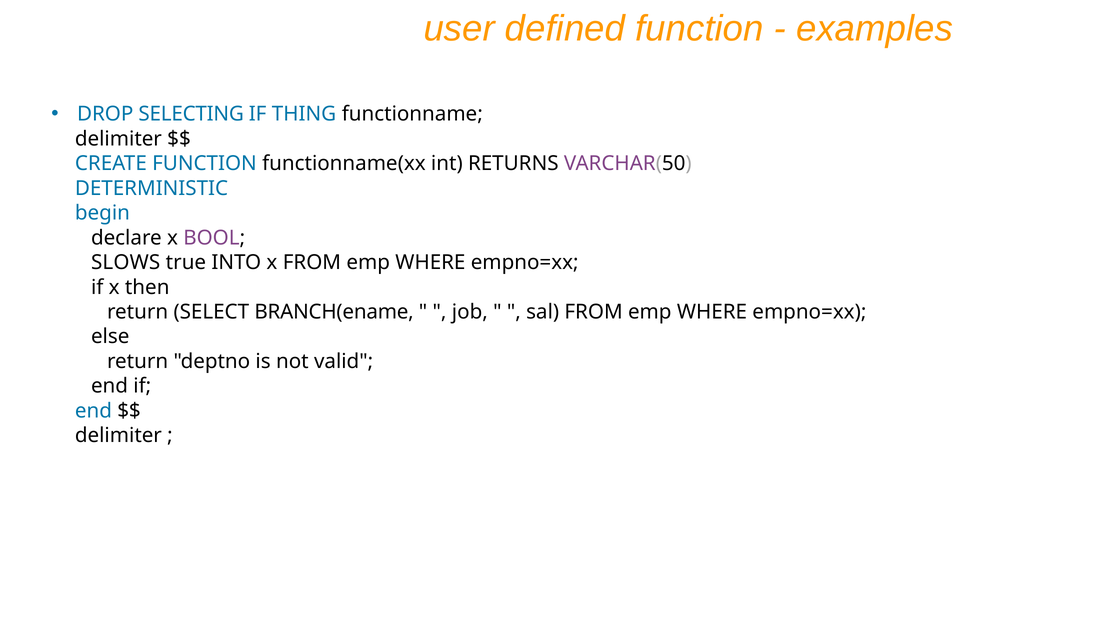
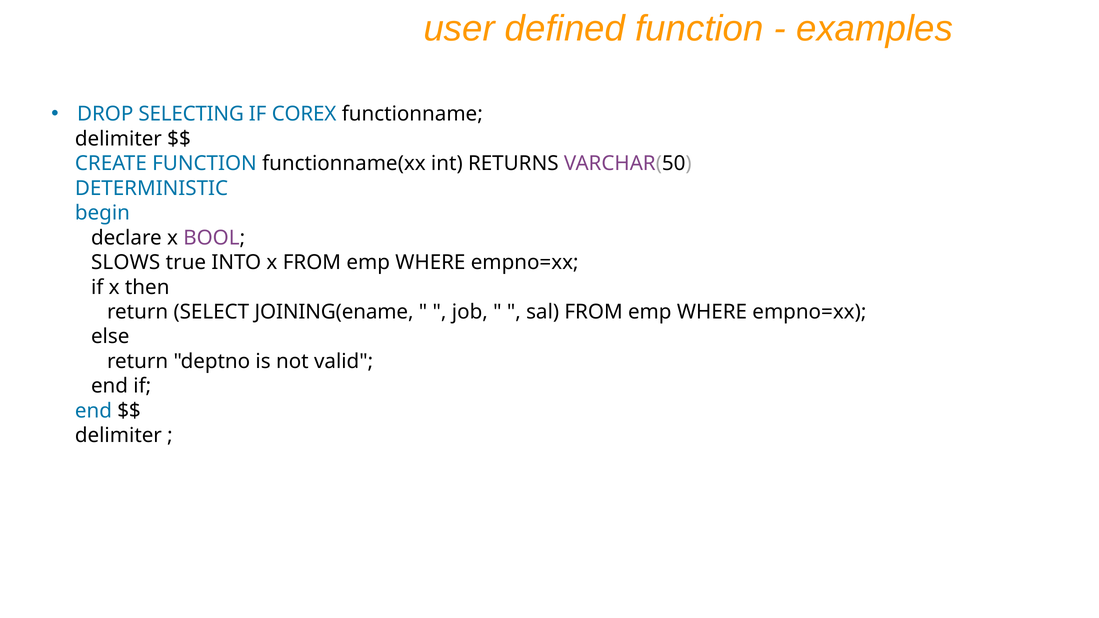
THING: THING -> COREX (304, 114)
BRANCH(ename: BRANCH(ename -> JOINING(ename (334, 312)
